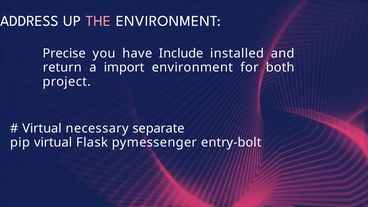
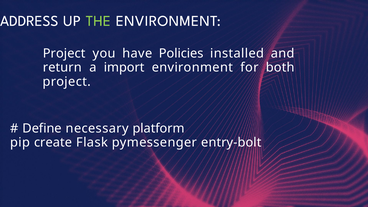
THE colour: pink -> light green (98, 21)
Precise: Precise -> Project (64, 53)
Include: Include -> Policies (181, 53)
Virtual: Virtual -> Define (42, 128)
separate: separate -> platform (159, 128)
pip virtual: virtual -> create (53, 142)
